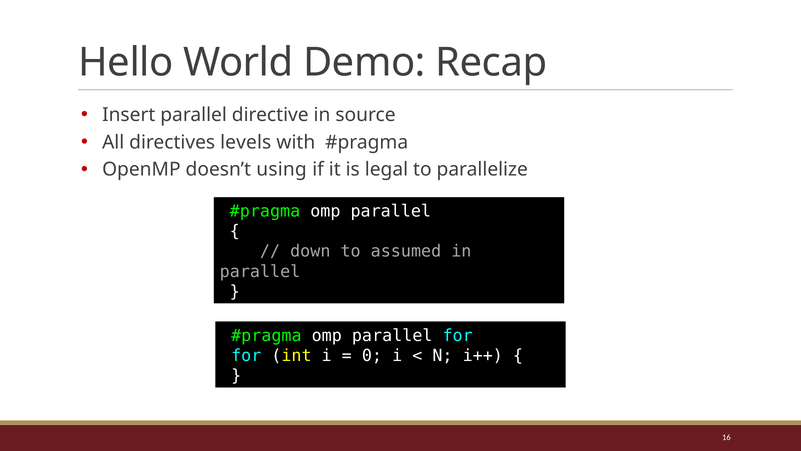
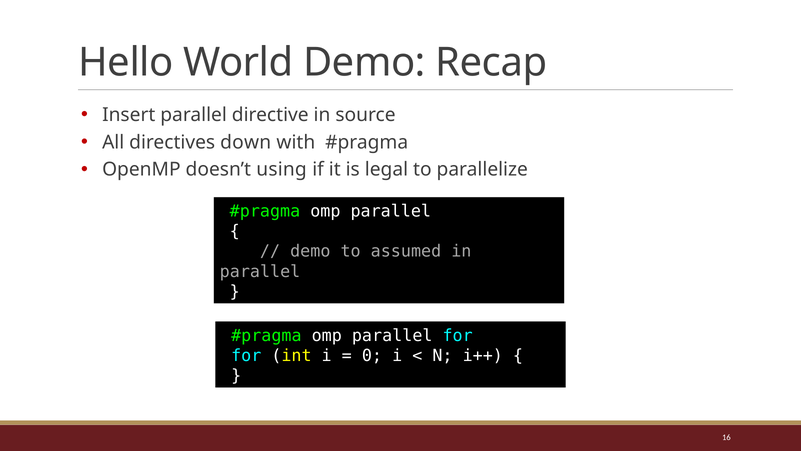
levels: levels -> down (246, 142)
down: down -> demo (310, 251)
